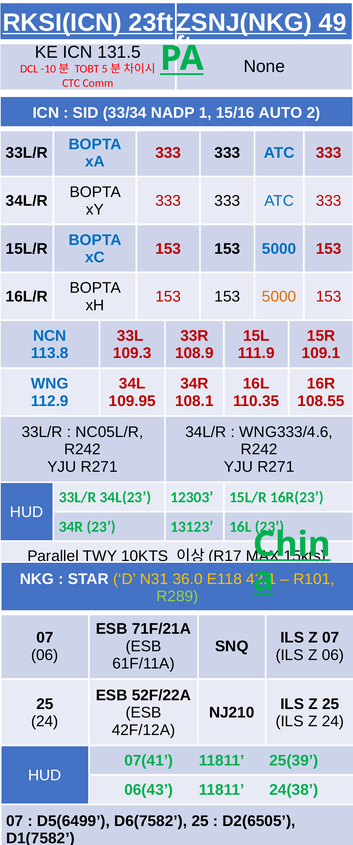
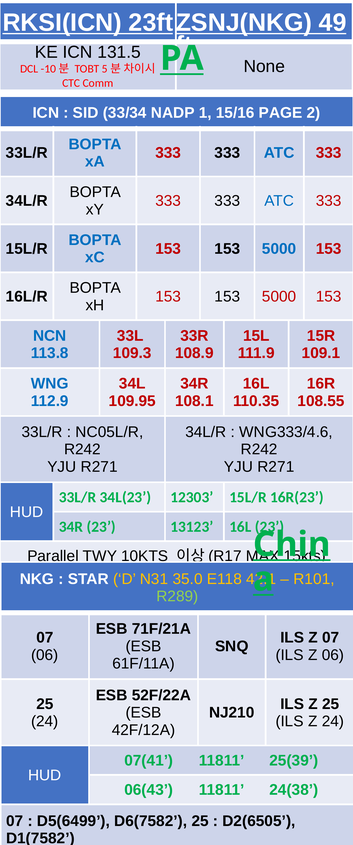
AUTO: AUTO -> PAGE (281, 113)
5000 colour: orange -> red (279, 296)
36.0: 36.0 -> 35.0 (188, 579)
